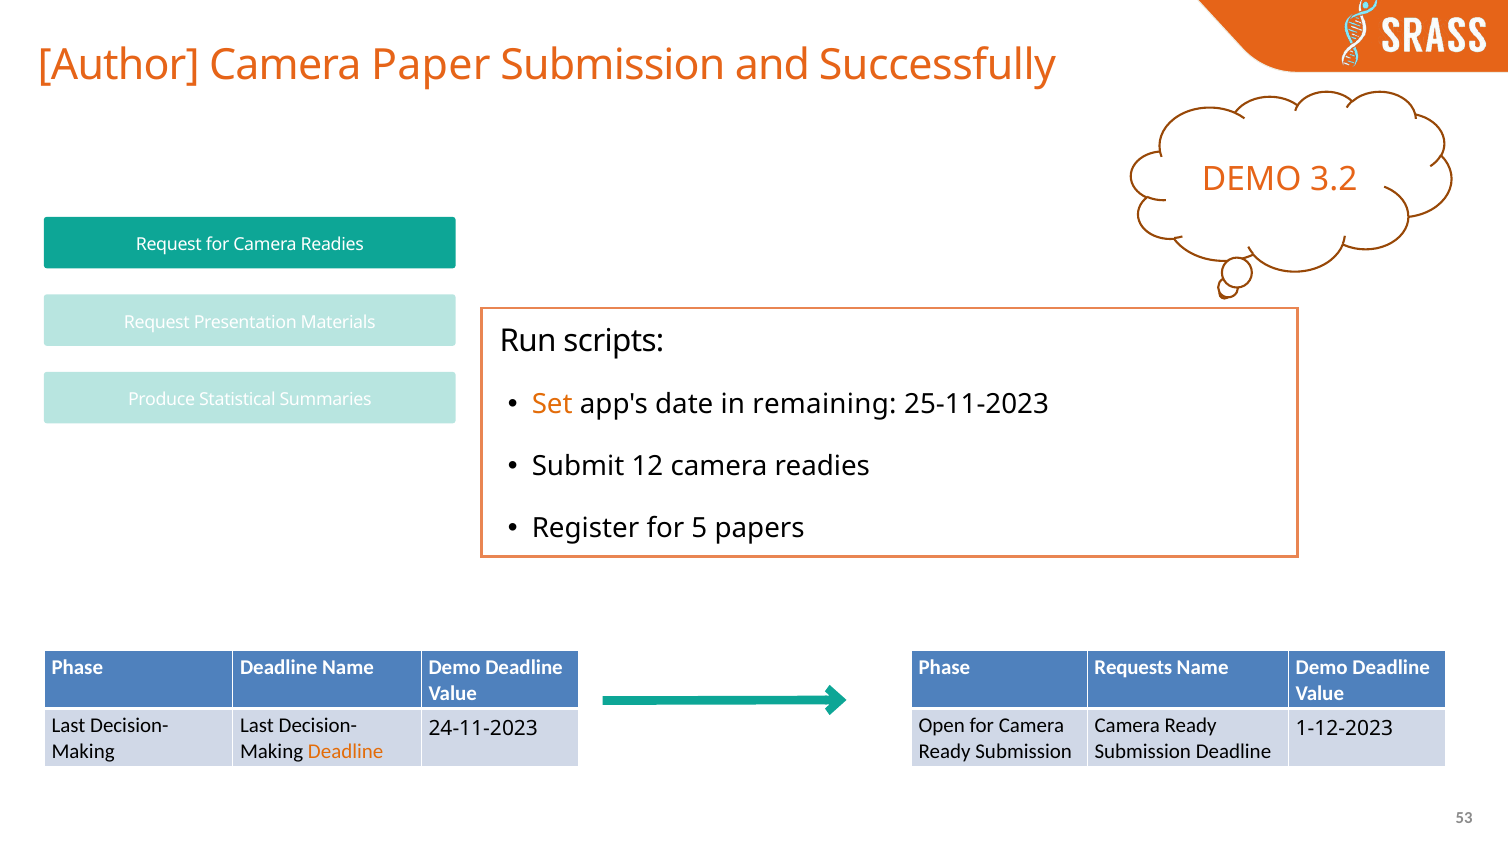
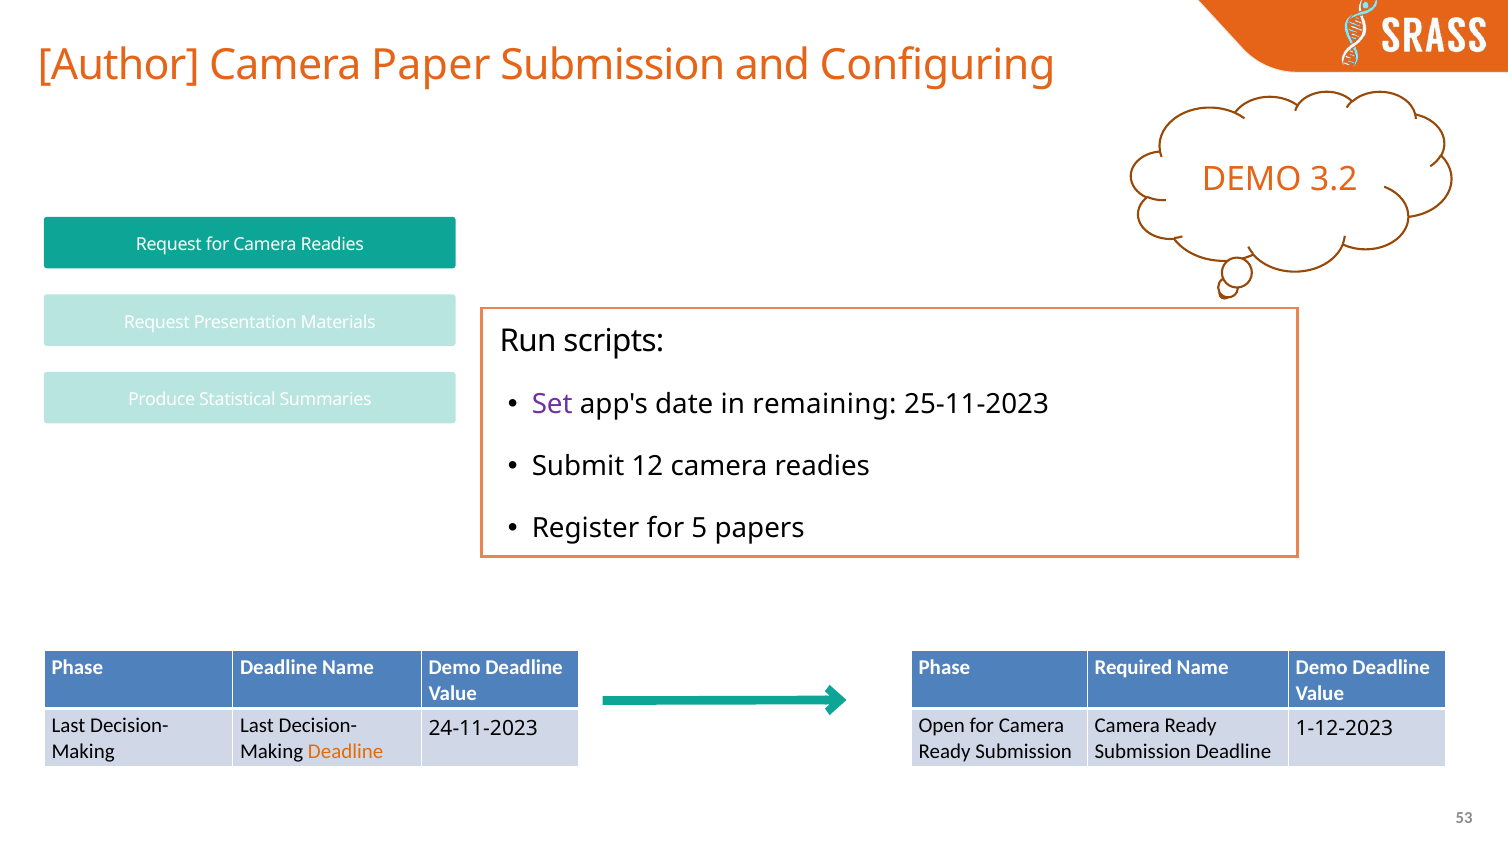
Successfully: Successfully -> Configuring (937, 66)
Set colour: orange -> purple (552, 404)
Requests: Requests -> Required (1133, 667)
